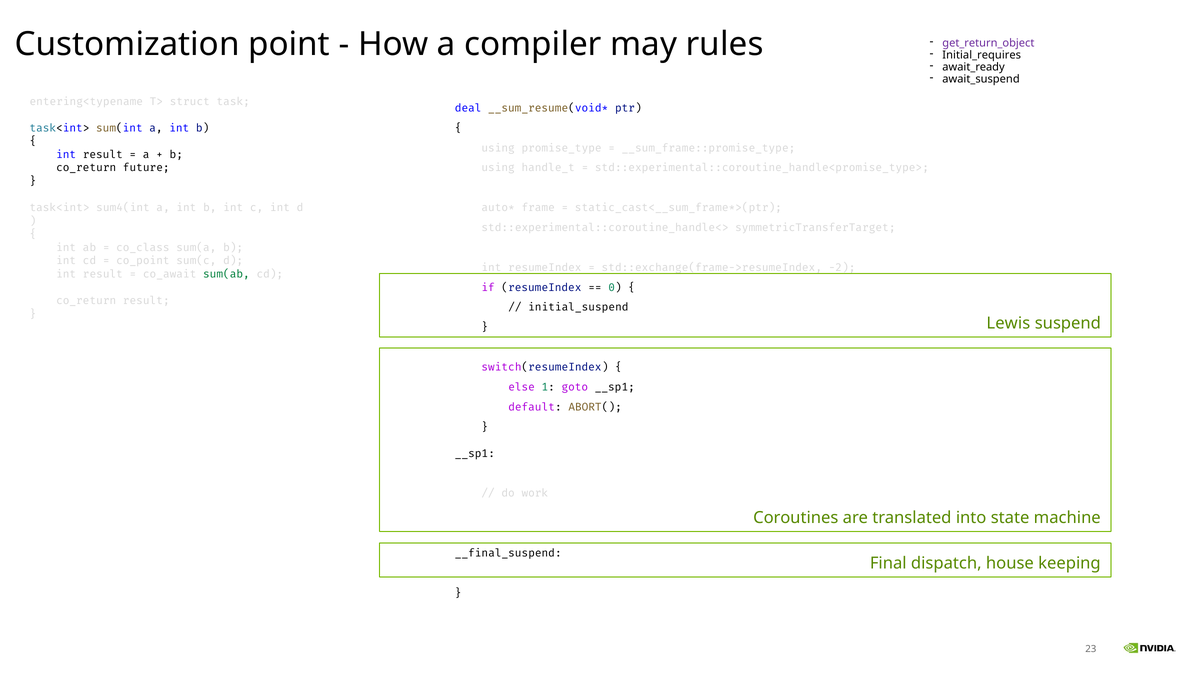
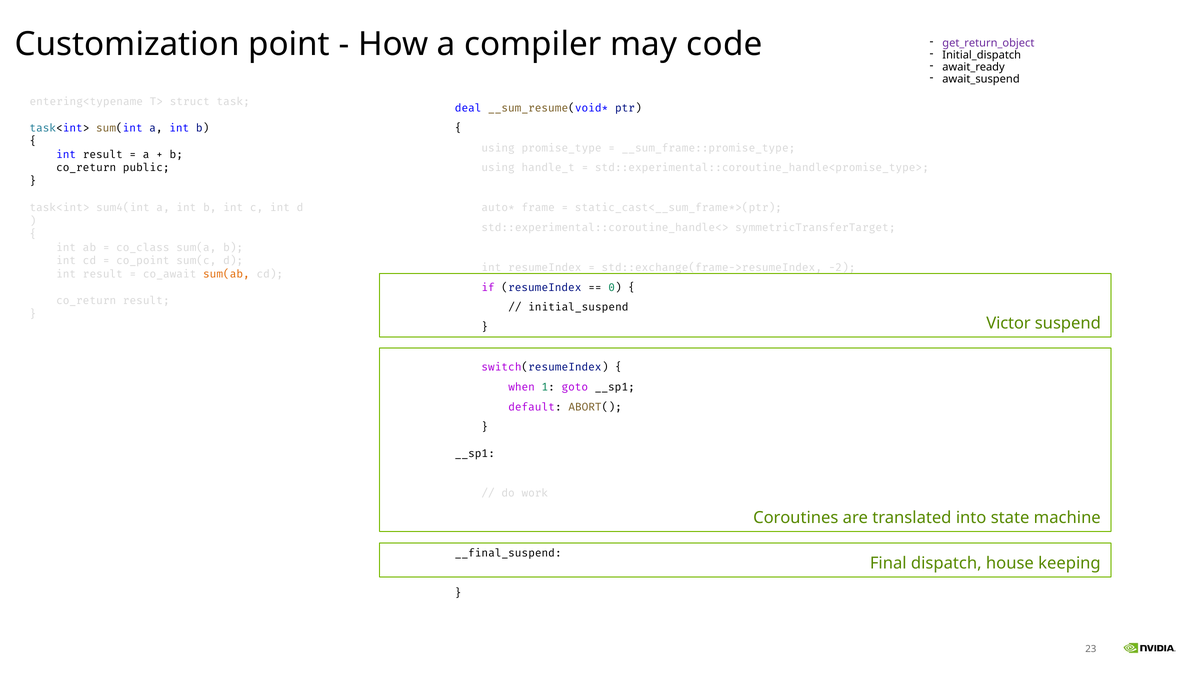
rules: rules -> code (724, 44)
Initial_requires: Initial_requires -> Initial_dispatch (982, 55)
future: future -> public (146, 168)
sum(ab colour: green -> orange (226, 274)
Lewis: Lewis -> Victor (1009, 323)
else: else -> when (522, 387)
